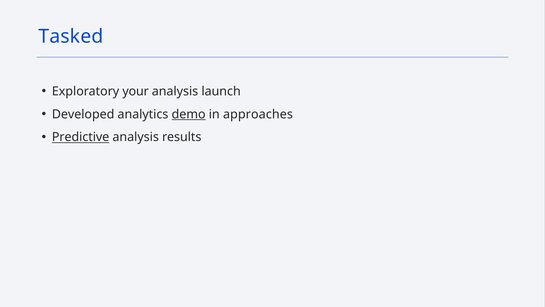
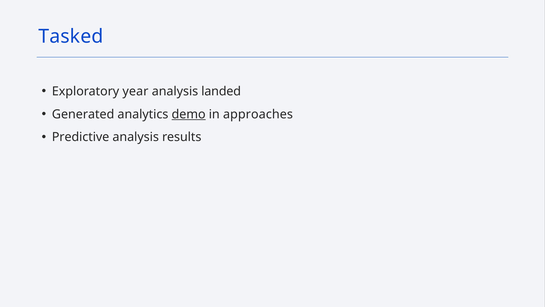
your: your -> year (135, 91)
launch: launch -> landed (221, 91)
Developed: Developed -> Generated (83, 114)
Predictive underline: present -> none (81, 137)
